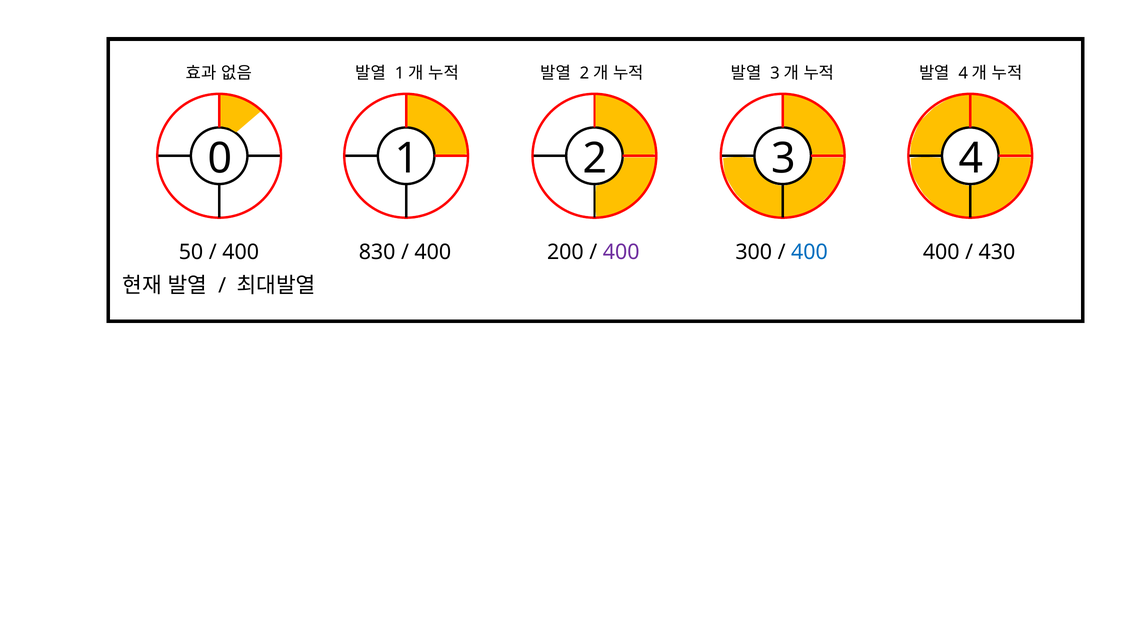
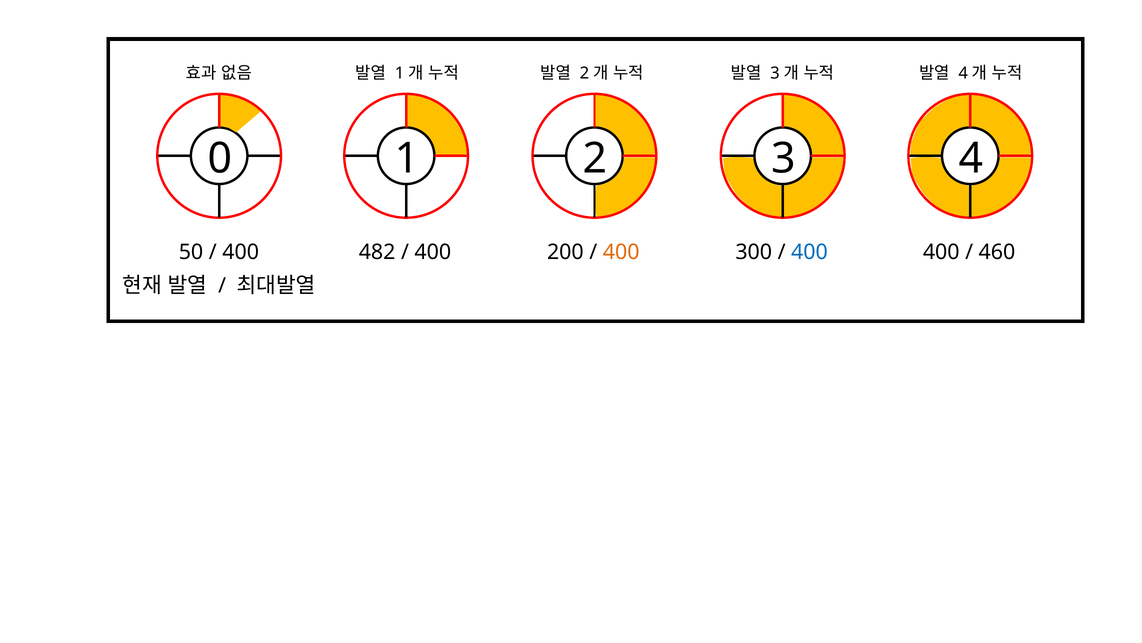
830: 830 -> 482 (377, 252)
400 colour: purple -> orange (621, 252)
430: 430 -> 460 (997, 252)
